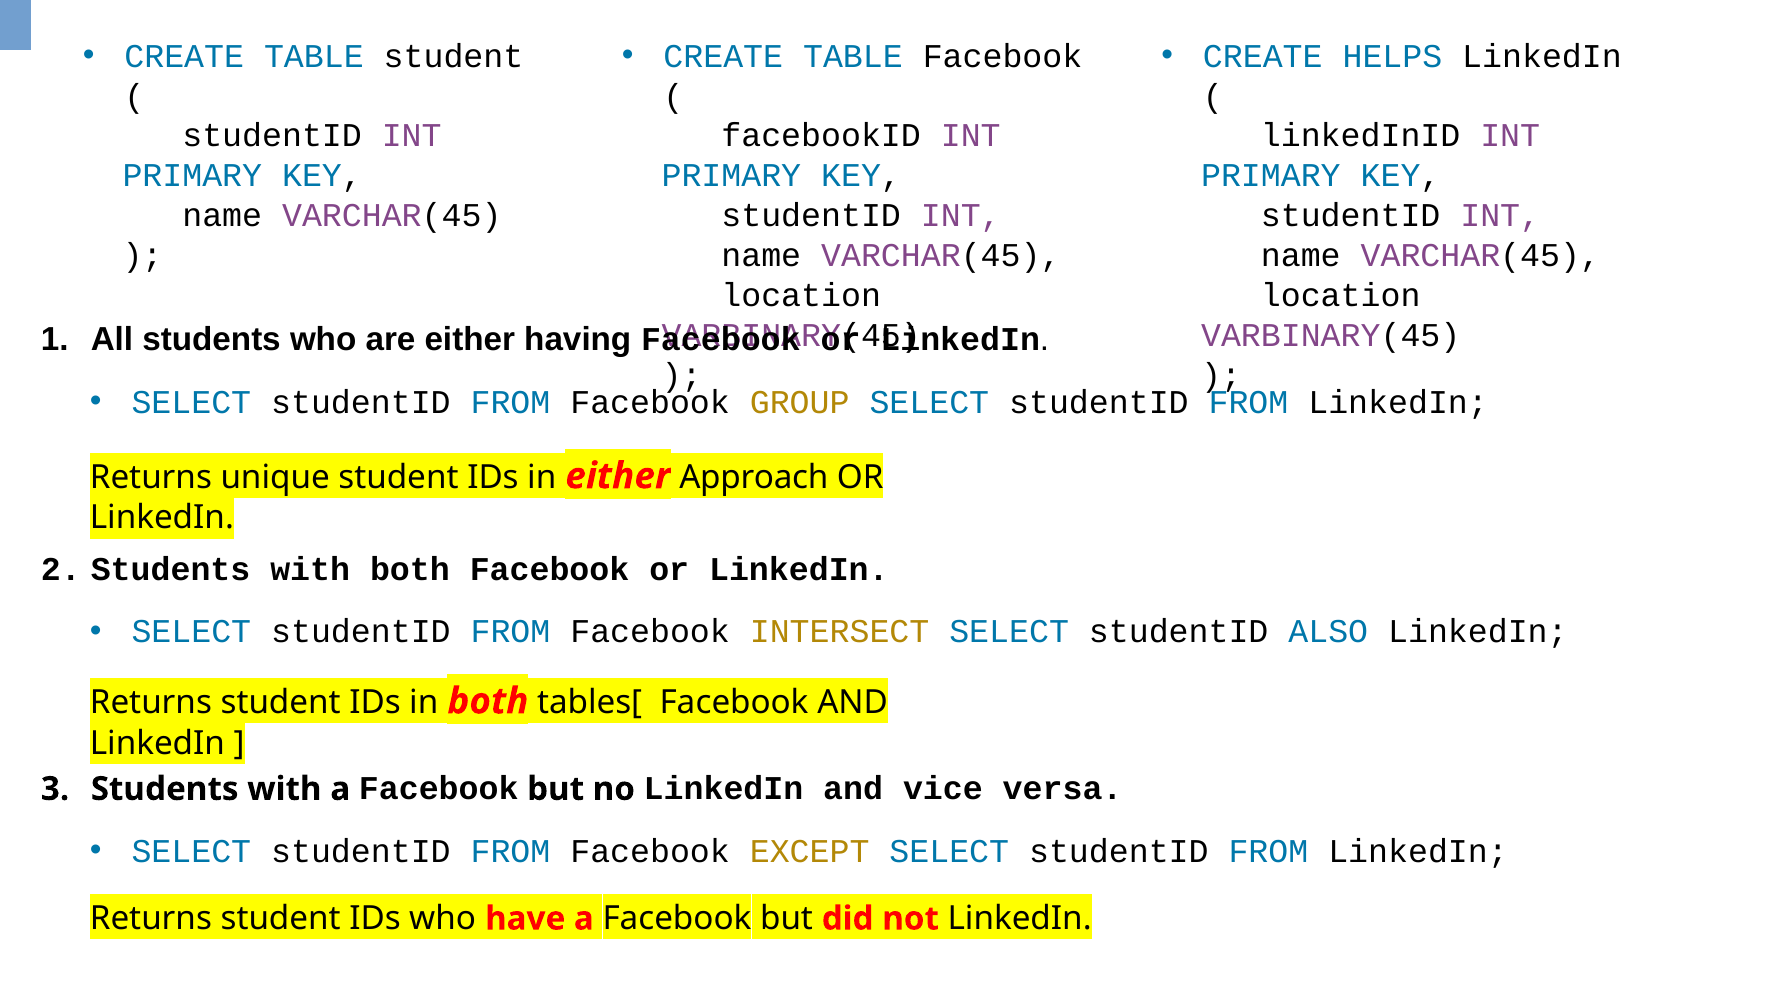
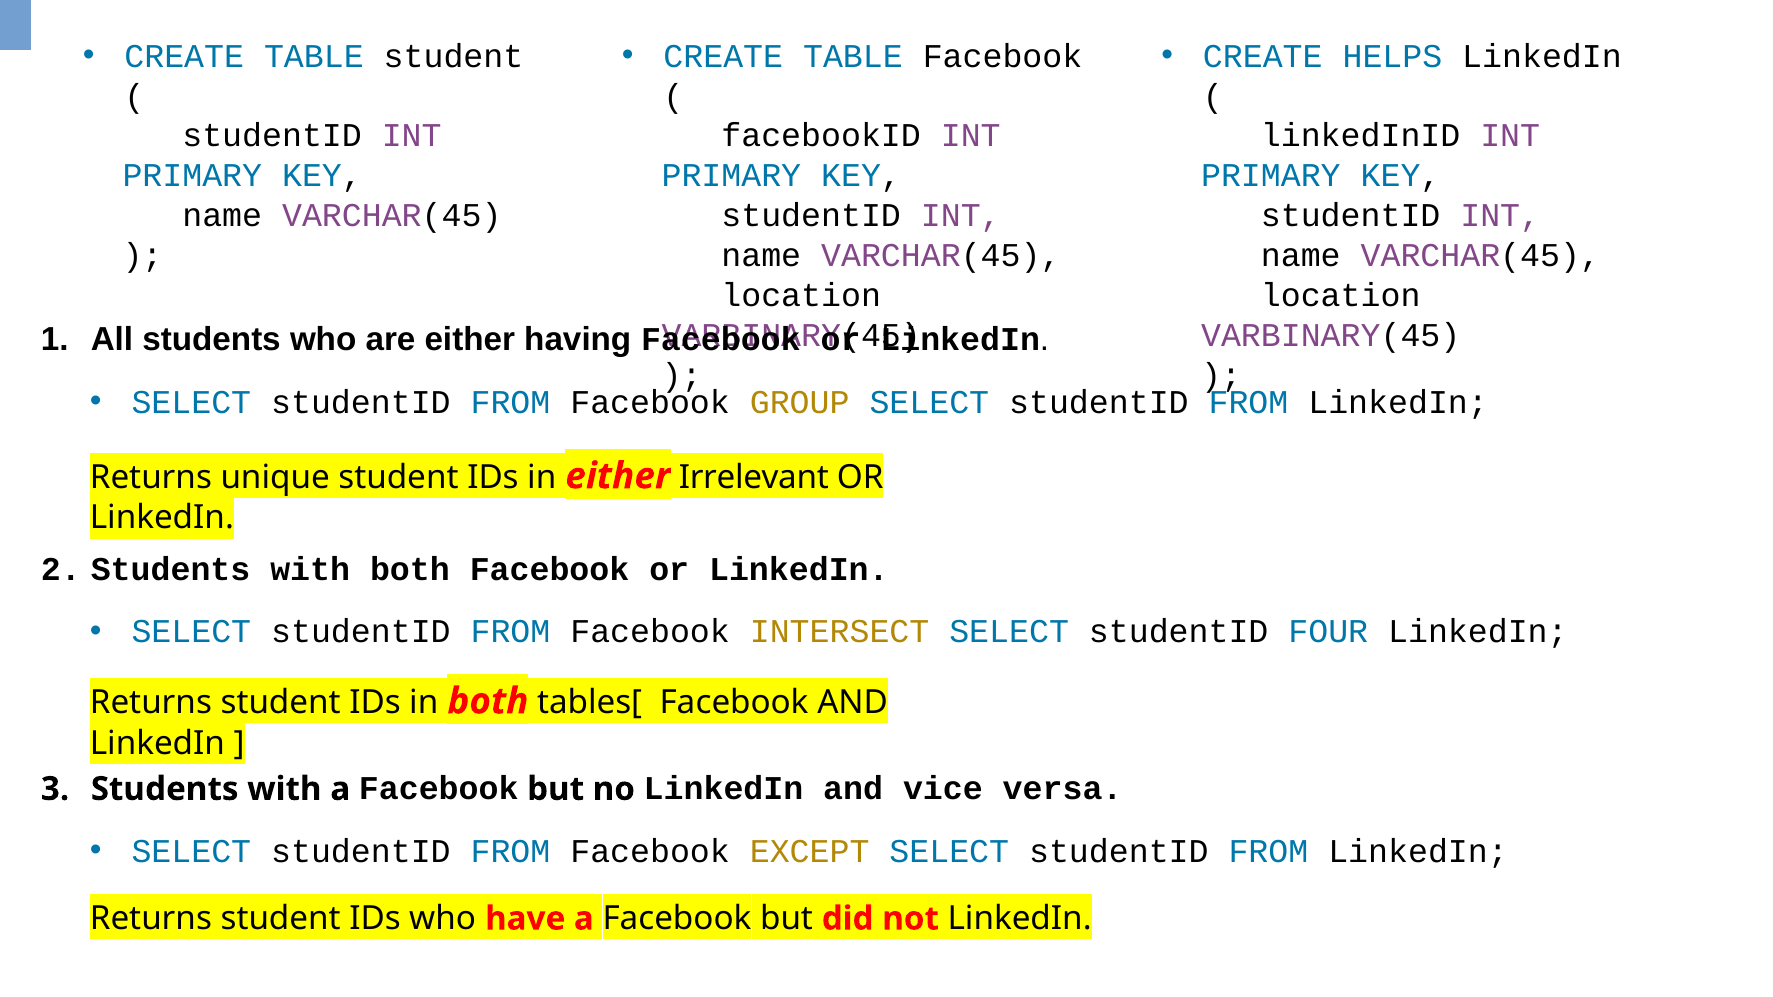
Approach: Approach -> Irrelevant (754, 477)
ALSO: ALSO -> FOUR (1328, 632)
